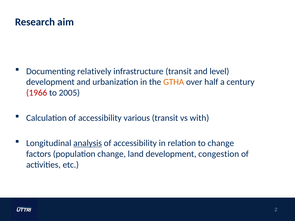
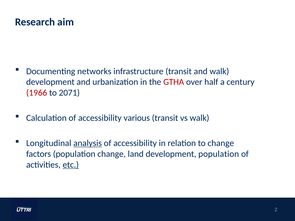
relatively: relatively -> networks (94, 71)
and level: level -> walk (219, 71)
GTHA colour: orange -> red (174, 82)
2005: 2005 -> 2071 (69, 93)
vs with: with -> walk (199, 118)
development congestion: congestion -> population (219, 154)
etc underline: none -> present (71, 165)
